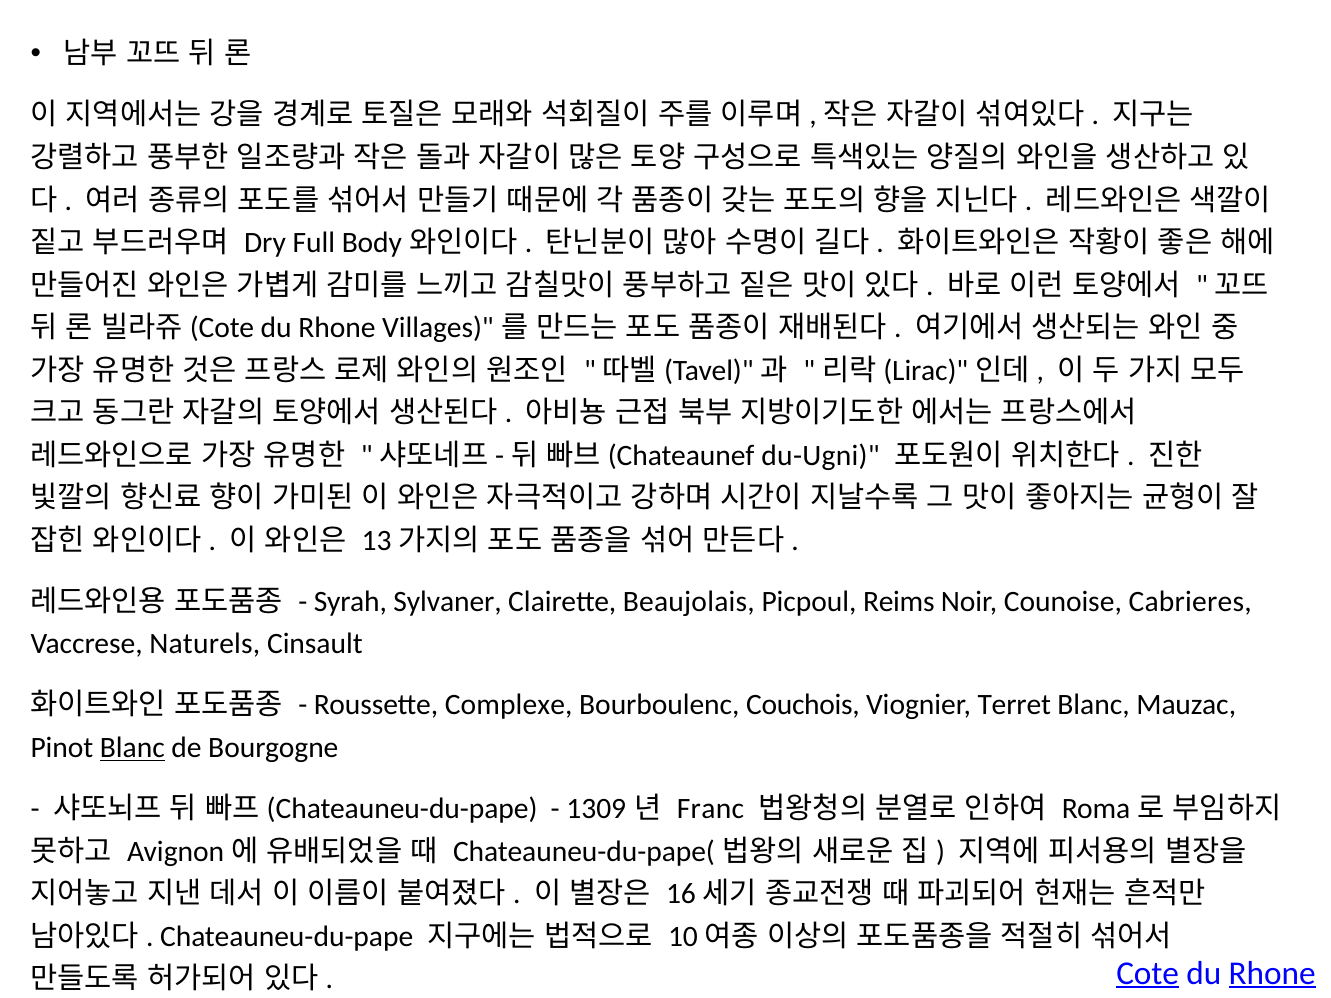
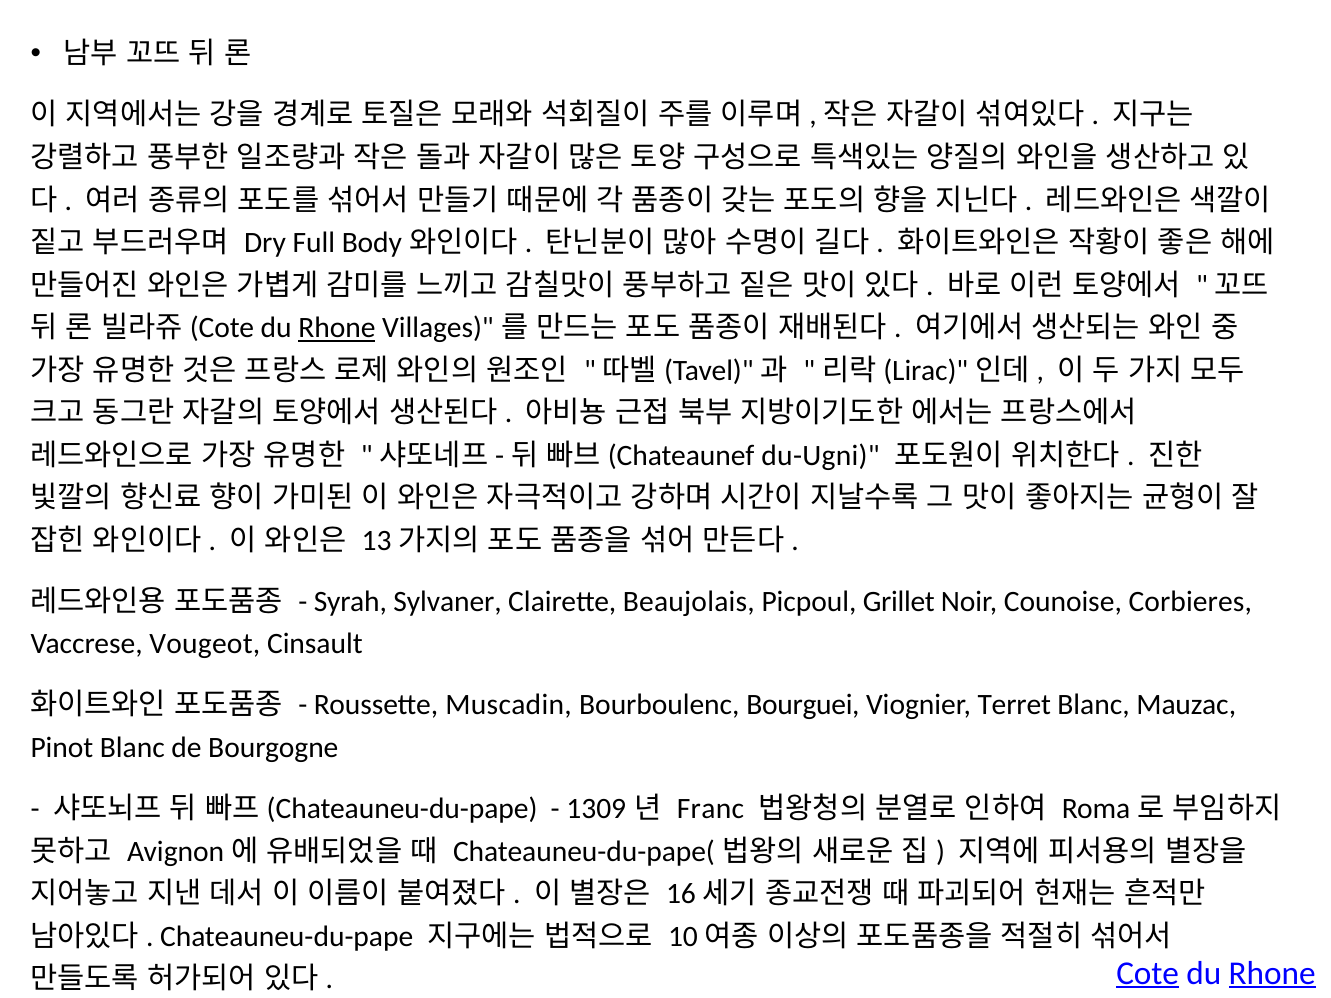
Rhone underline: none -> present (337, 328)
Reims: Reims -> Grillet (899, 602)
Cabrieres: Cabrieres -> Corbieres (1190, 602)
Naturels: Naturels -> Vougeot (205, 644)
Complexe: Complexe -> Muscadin (509, 705)
Couchois: Couchois -> Bourguei (803, 705)
Blanc underline: present -> none (132, 748)
